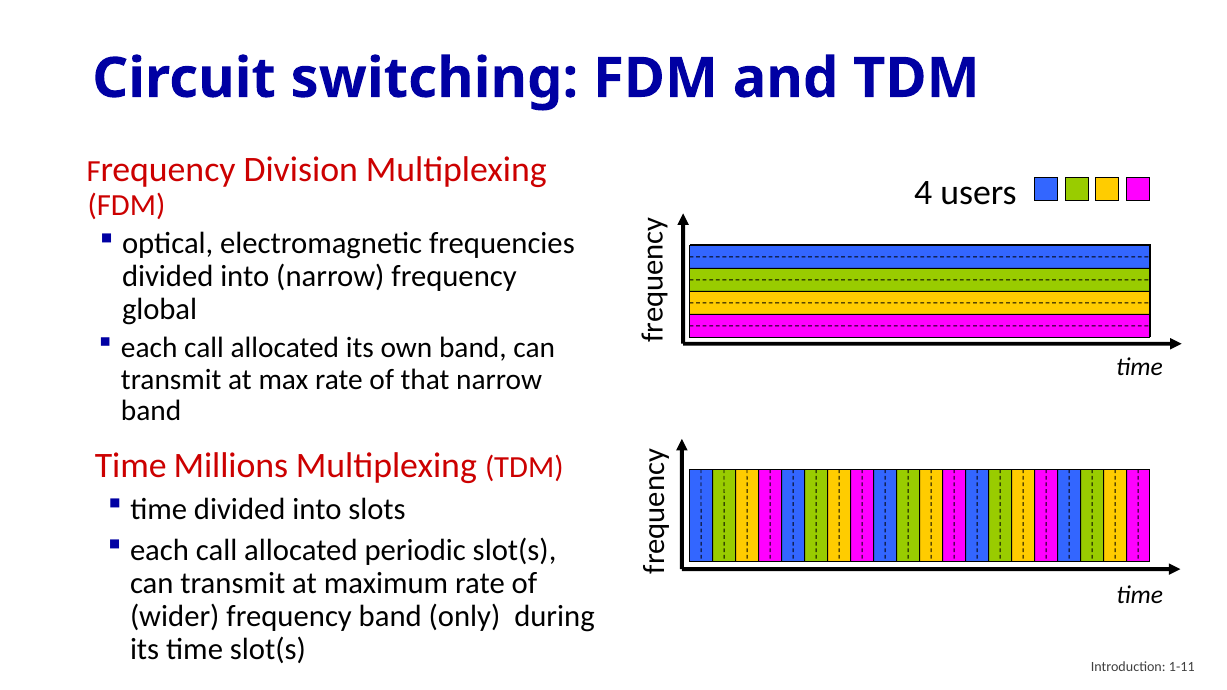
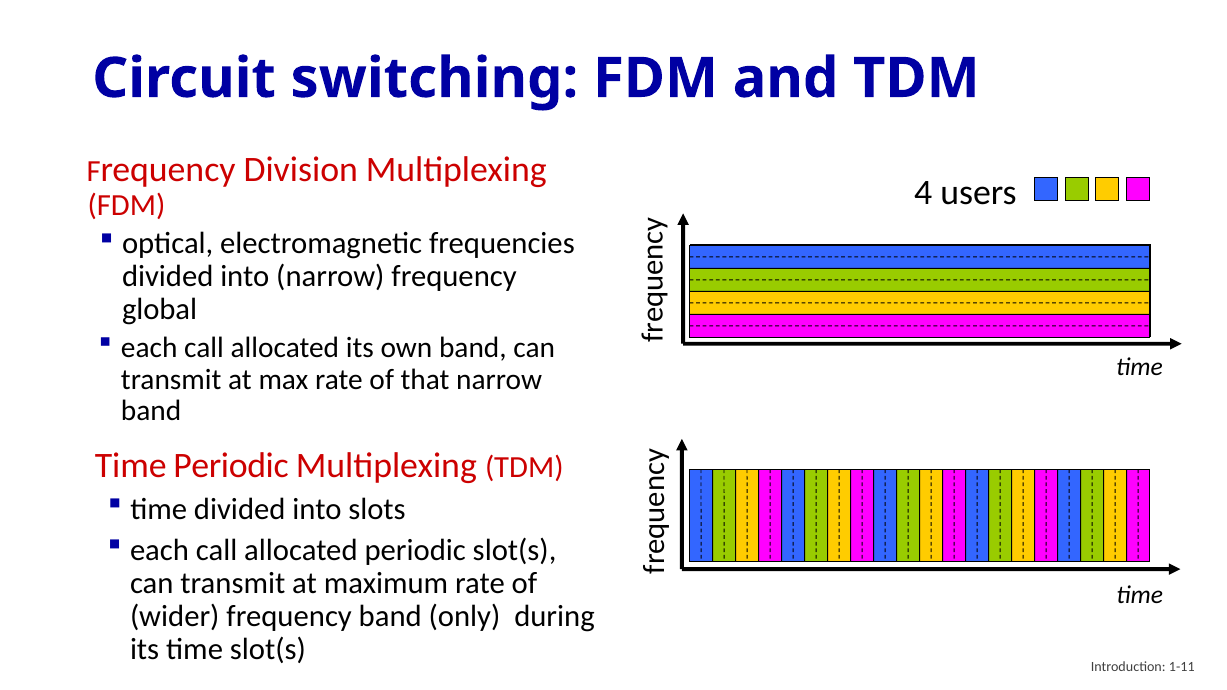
Time Millions: Millions -> Periodic (231, 465)
